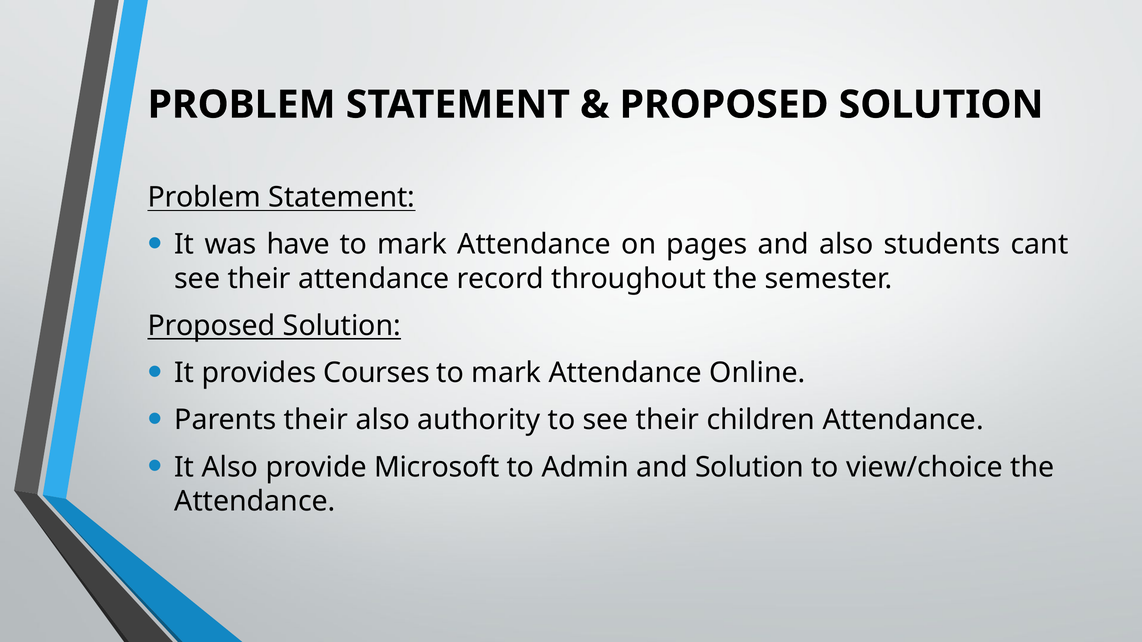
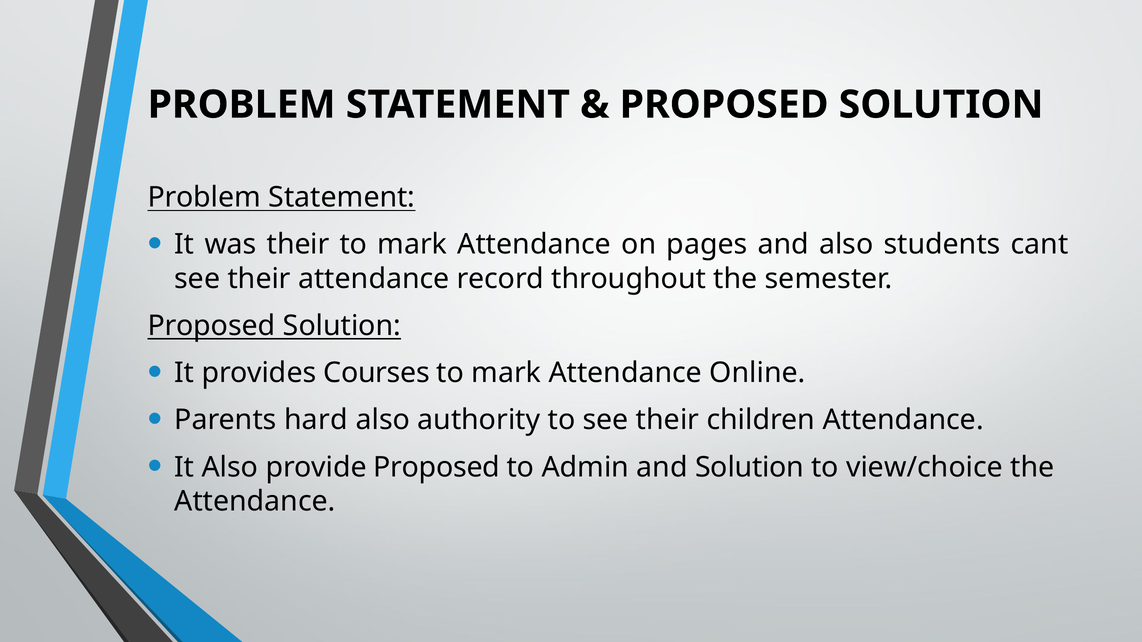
was have: have -> their (298, 245)
Parents their: their -> hard (316, 420)
provide Microsoft: Microsoft -> Proposed (437, 467)
